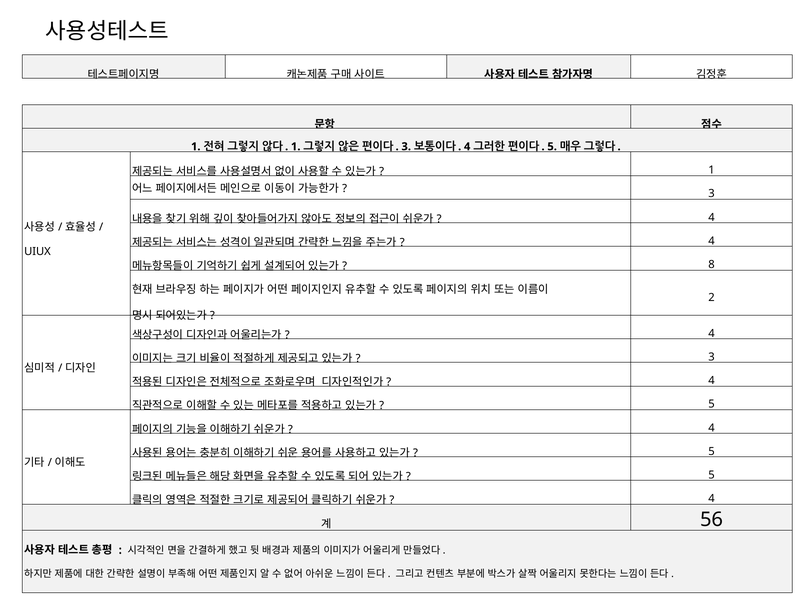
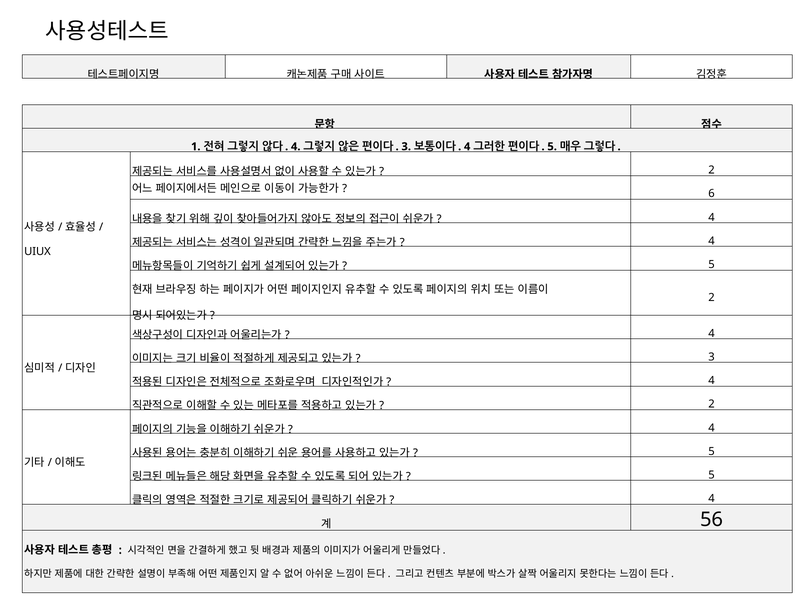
1: 1 -> 4 (296, 147)
1: 1 -> 2 (712, 170)
3: 3 -> 6 (712, 194)
8: 8 -> 5 (712, 265)
5: 5 -> 2 (712, 404)
